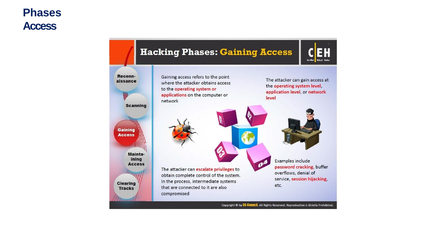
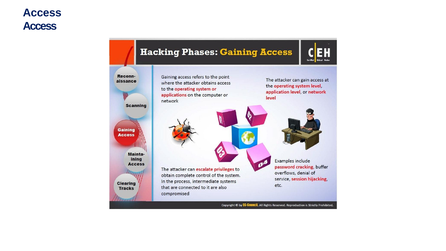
Phases: Phases -> Access (42, 13)
